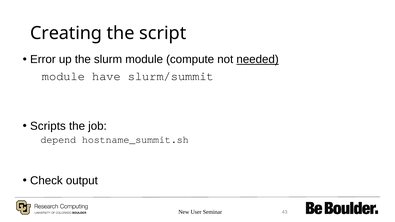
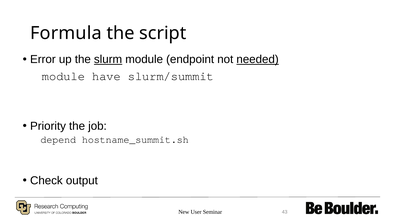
Creating: Creating -> Formula (66, 33)
slurm underline: none -> present (108, 59)
compute: compute -> endpoint (190, 59)
Scripts: Scripts -> Priority (48, 126)
